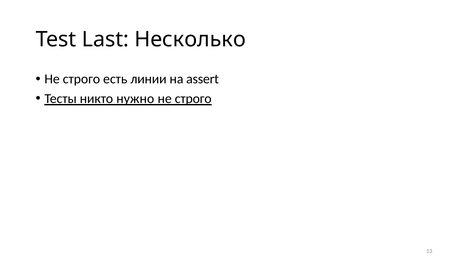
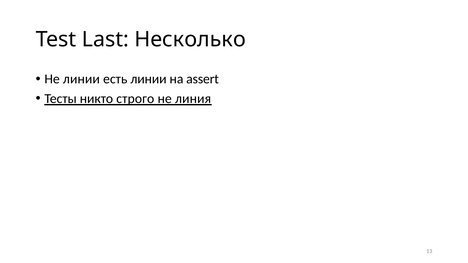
строго: строго -> линии (81, 79)
нужно: нужно -> строго (135, 99)
строго: строго -> линия (193, 99)
